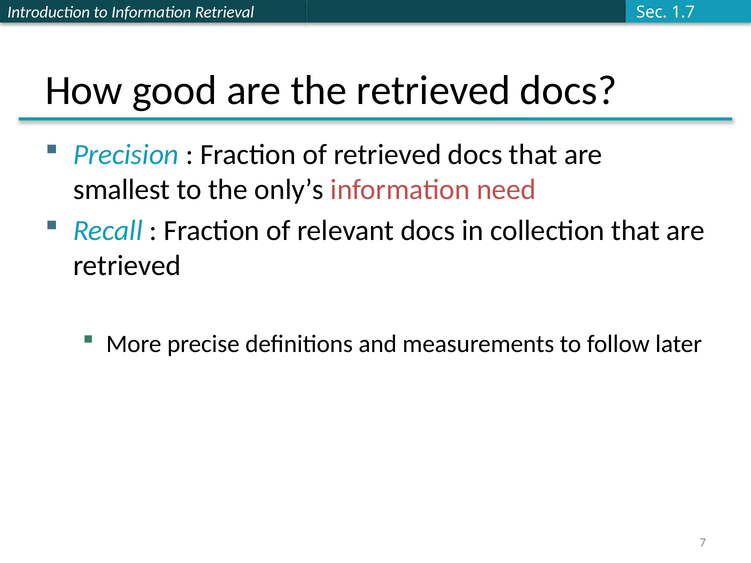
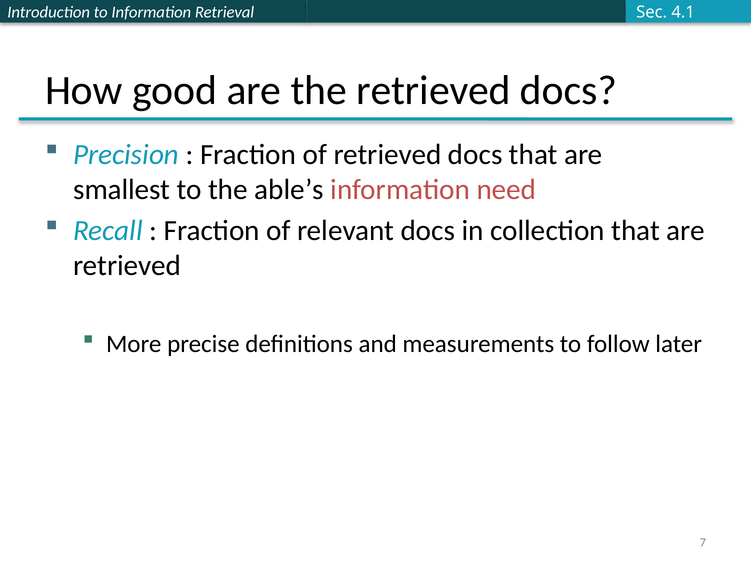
1.7: 1.7 -> 4.1 (683, 12)
only’s: only’s -> able’s (289, 190)
